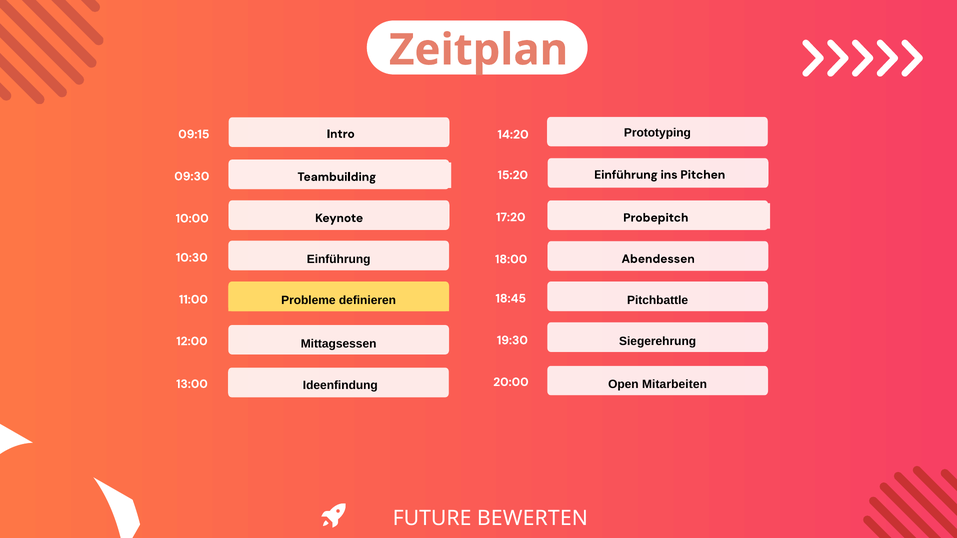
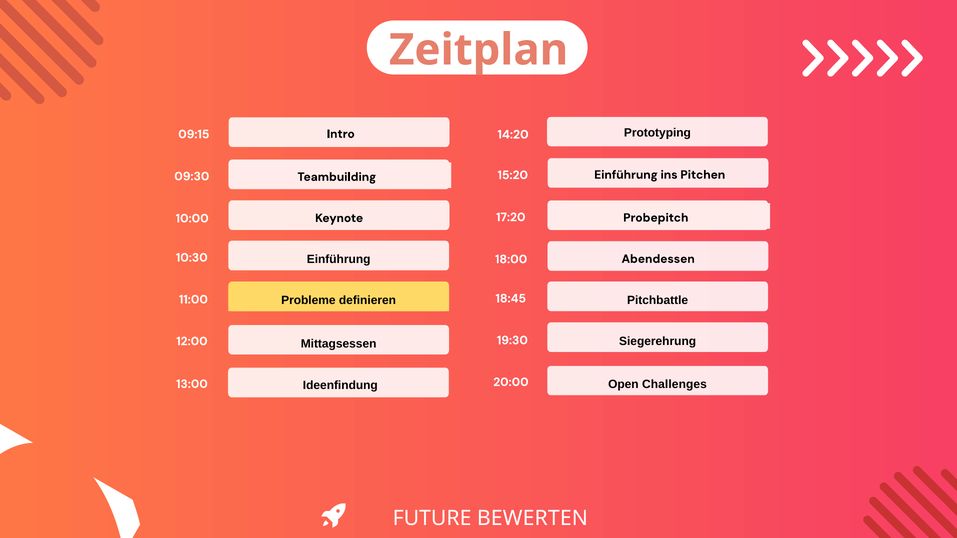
Mitarbeiten: Mitarbeiten -> Challenges (674, 385)
